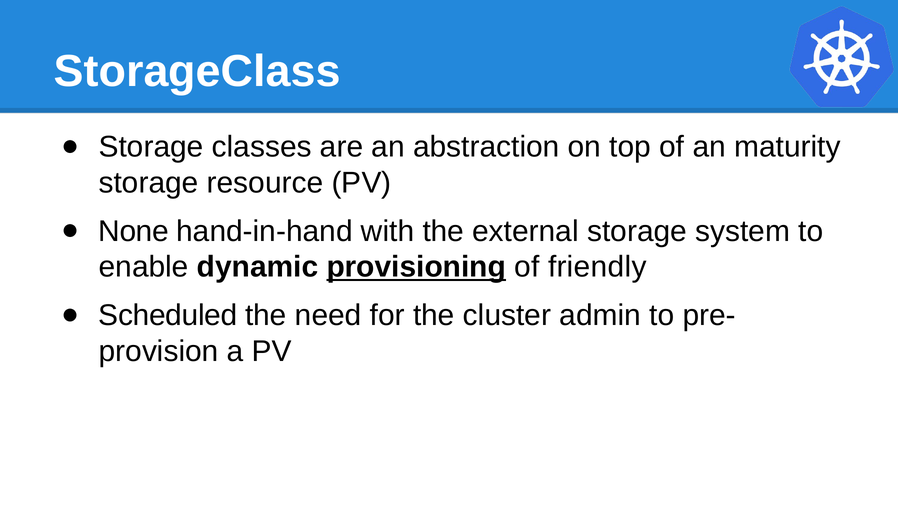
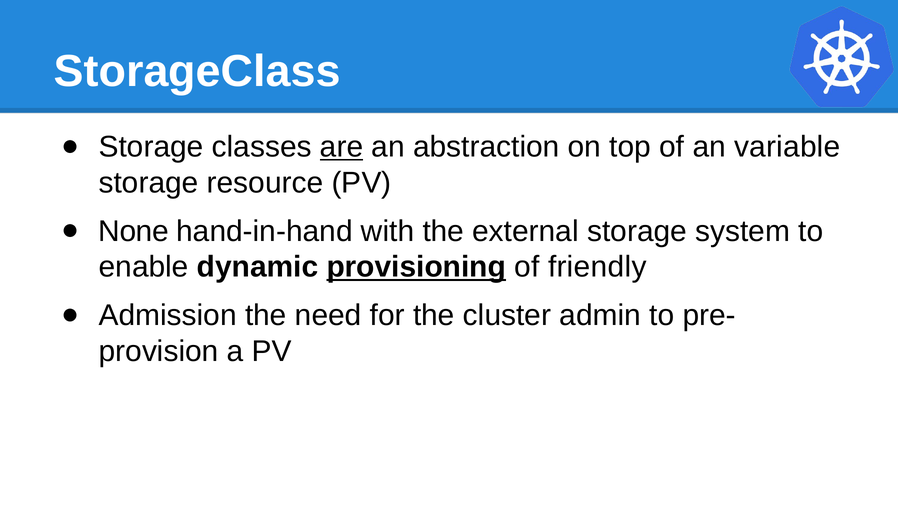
are underline: none -> present (342, 147)
maturity: maturity -> variable (787, 147)
Scheduled: Scheduled -> Admission (168, 316)
